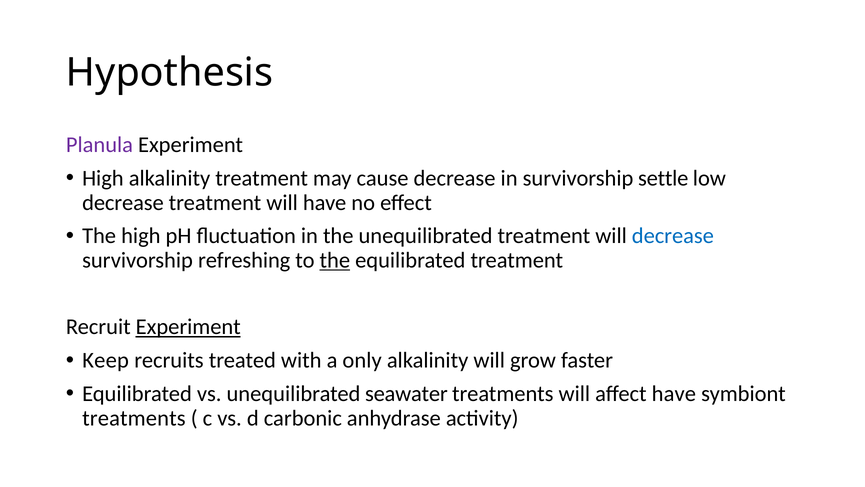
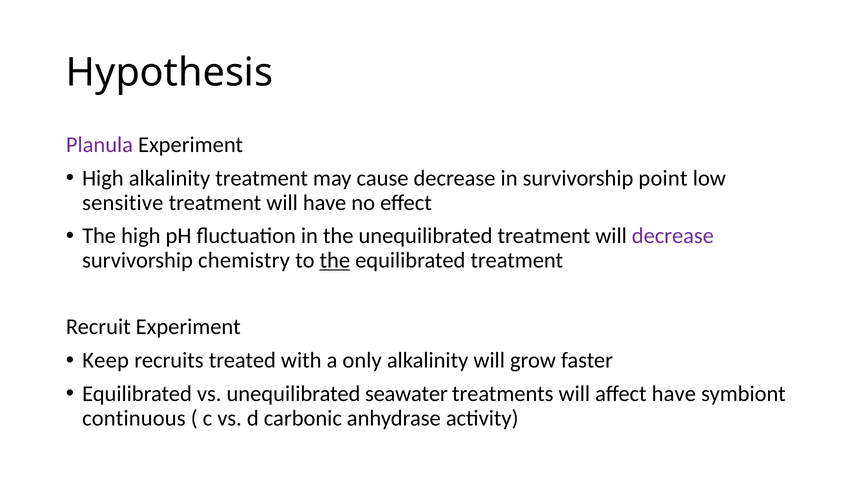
settle: settle -> point (663, 178)
decrease: decrease -> sensitive (123, 202)
decrease colour: blue -> purple (673, 236)
refreshing: refreshing -> chemistry (244, 260)
Experiment underline: present -> none (188, 327)
treatments: treatments -> continuous (134, 418)
